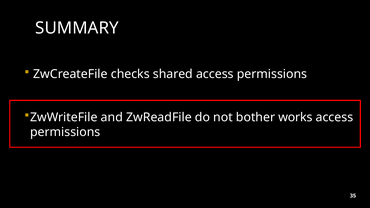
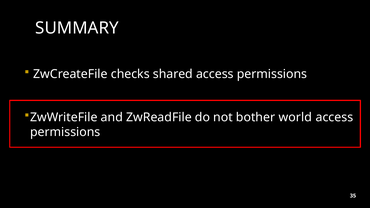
works: works -> world (295, 117)
